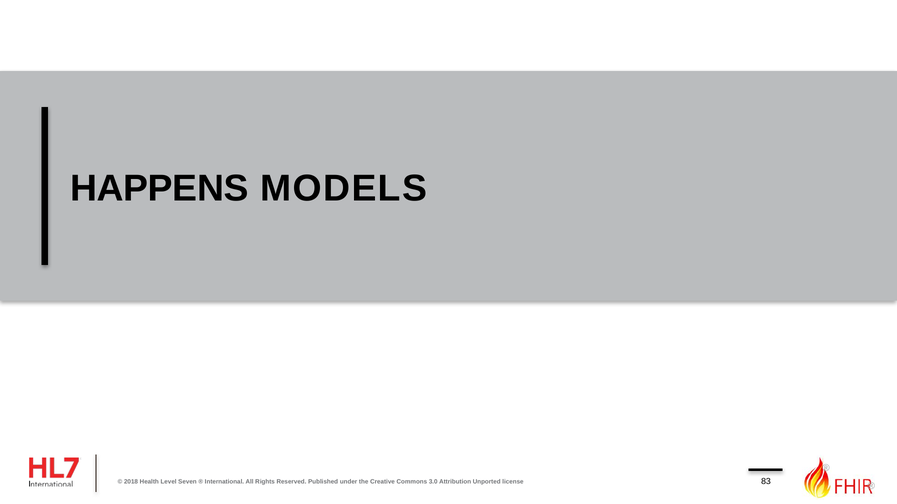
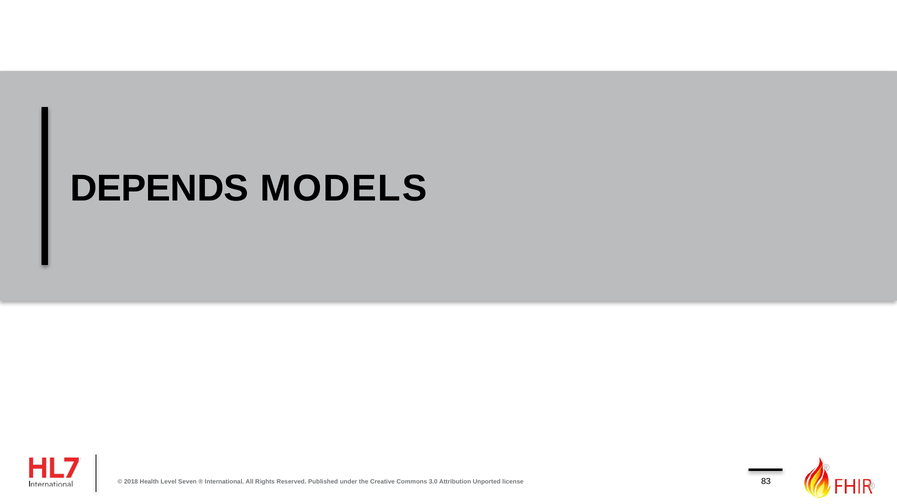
HAPPENS: HAPPENS -> DEPENDS (159, 189)
